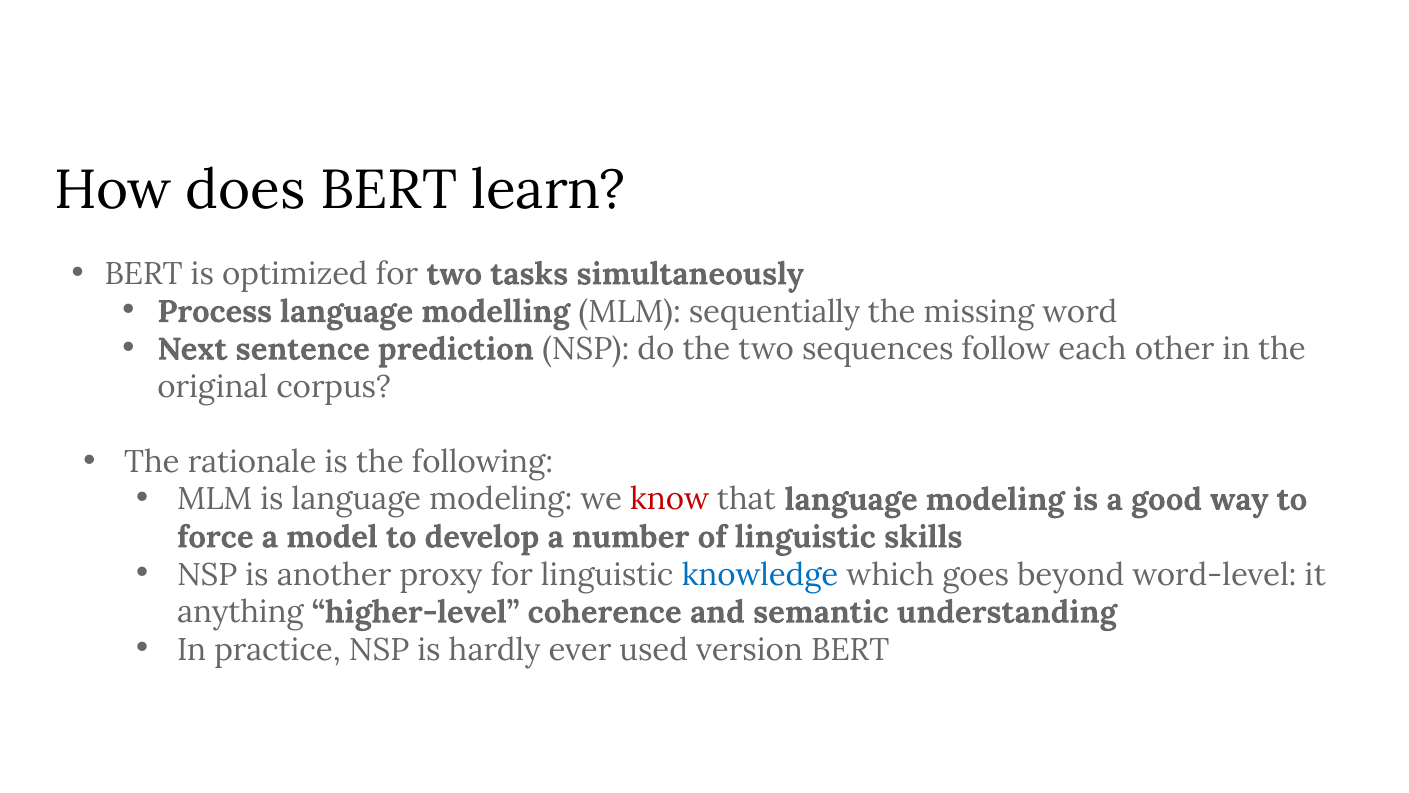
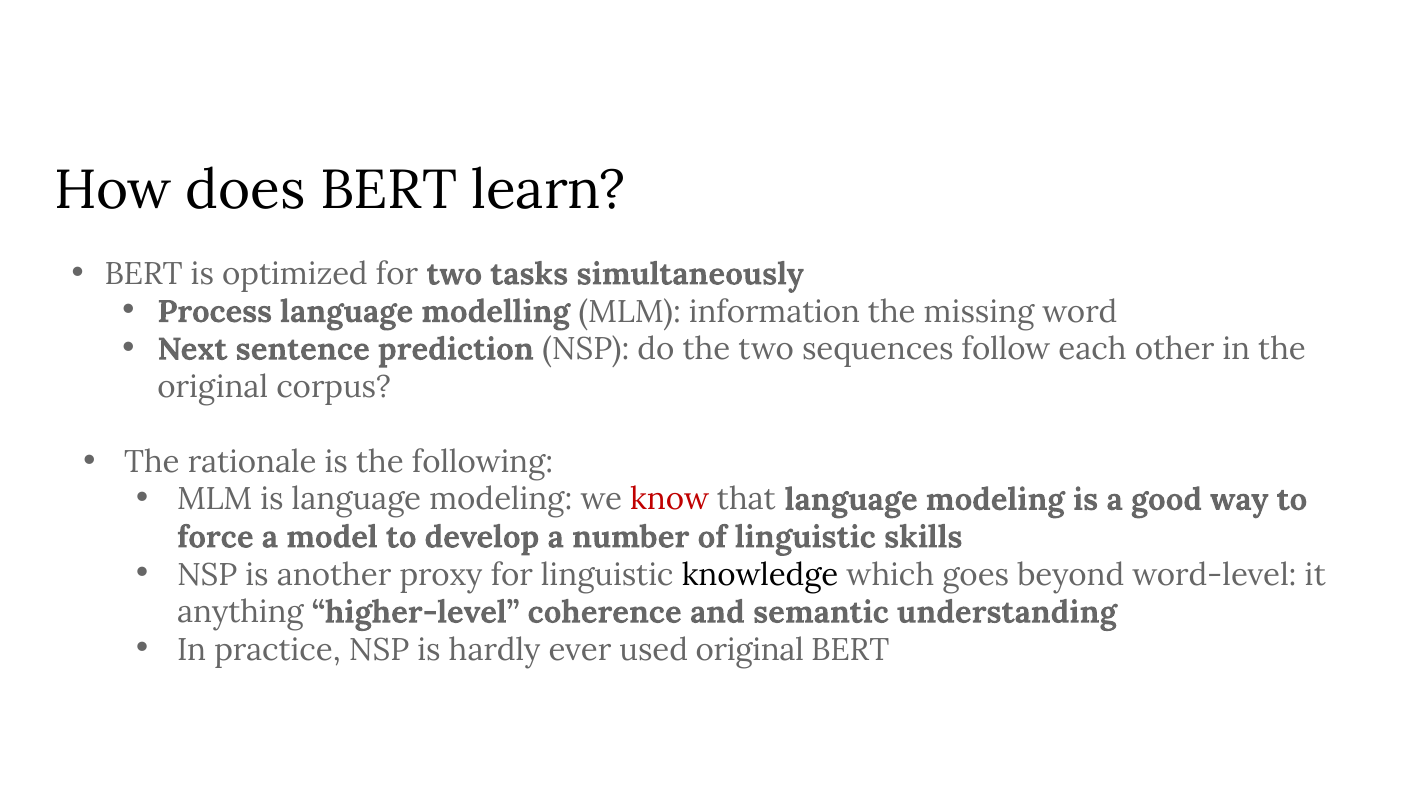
sequentially: sequentially -> information (775, 312)
knowledge colour: blue -> black (760, 574)
used version: version -> original (750, 650)
